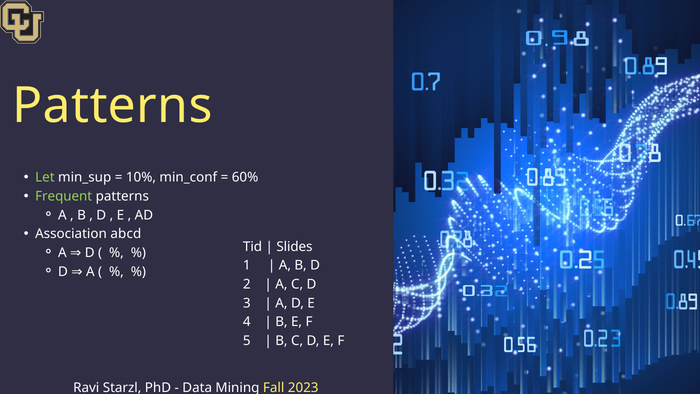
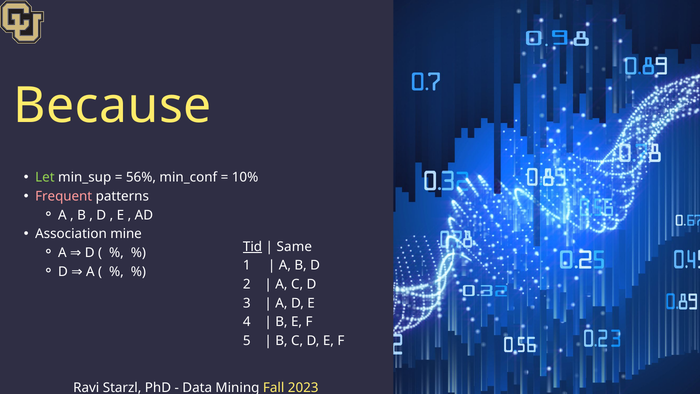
Patterns: Patterns -> Because (112, 106)
10%: 10% -> 56% (141, 177)
60%: 60% -> 10% (245, 177)
Frequent colour: light green -> pink (64, 196)
abcd: abcd -> mine (126, 234)
Tid underline: none -> present (253, 246)
Slides: Slides -> Same (294, 246)
